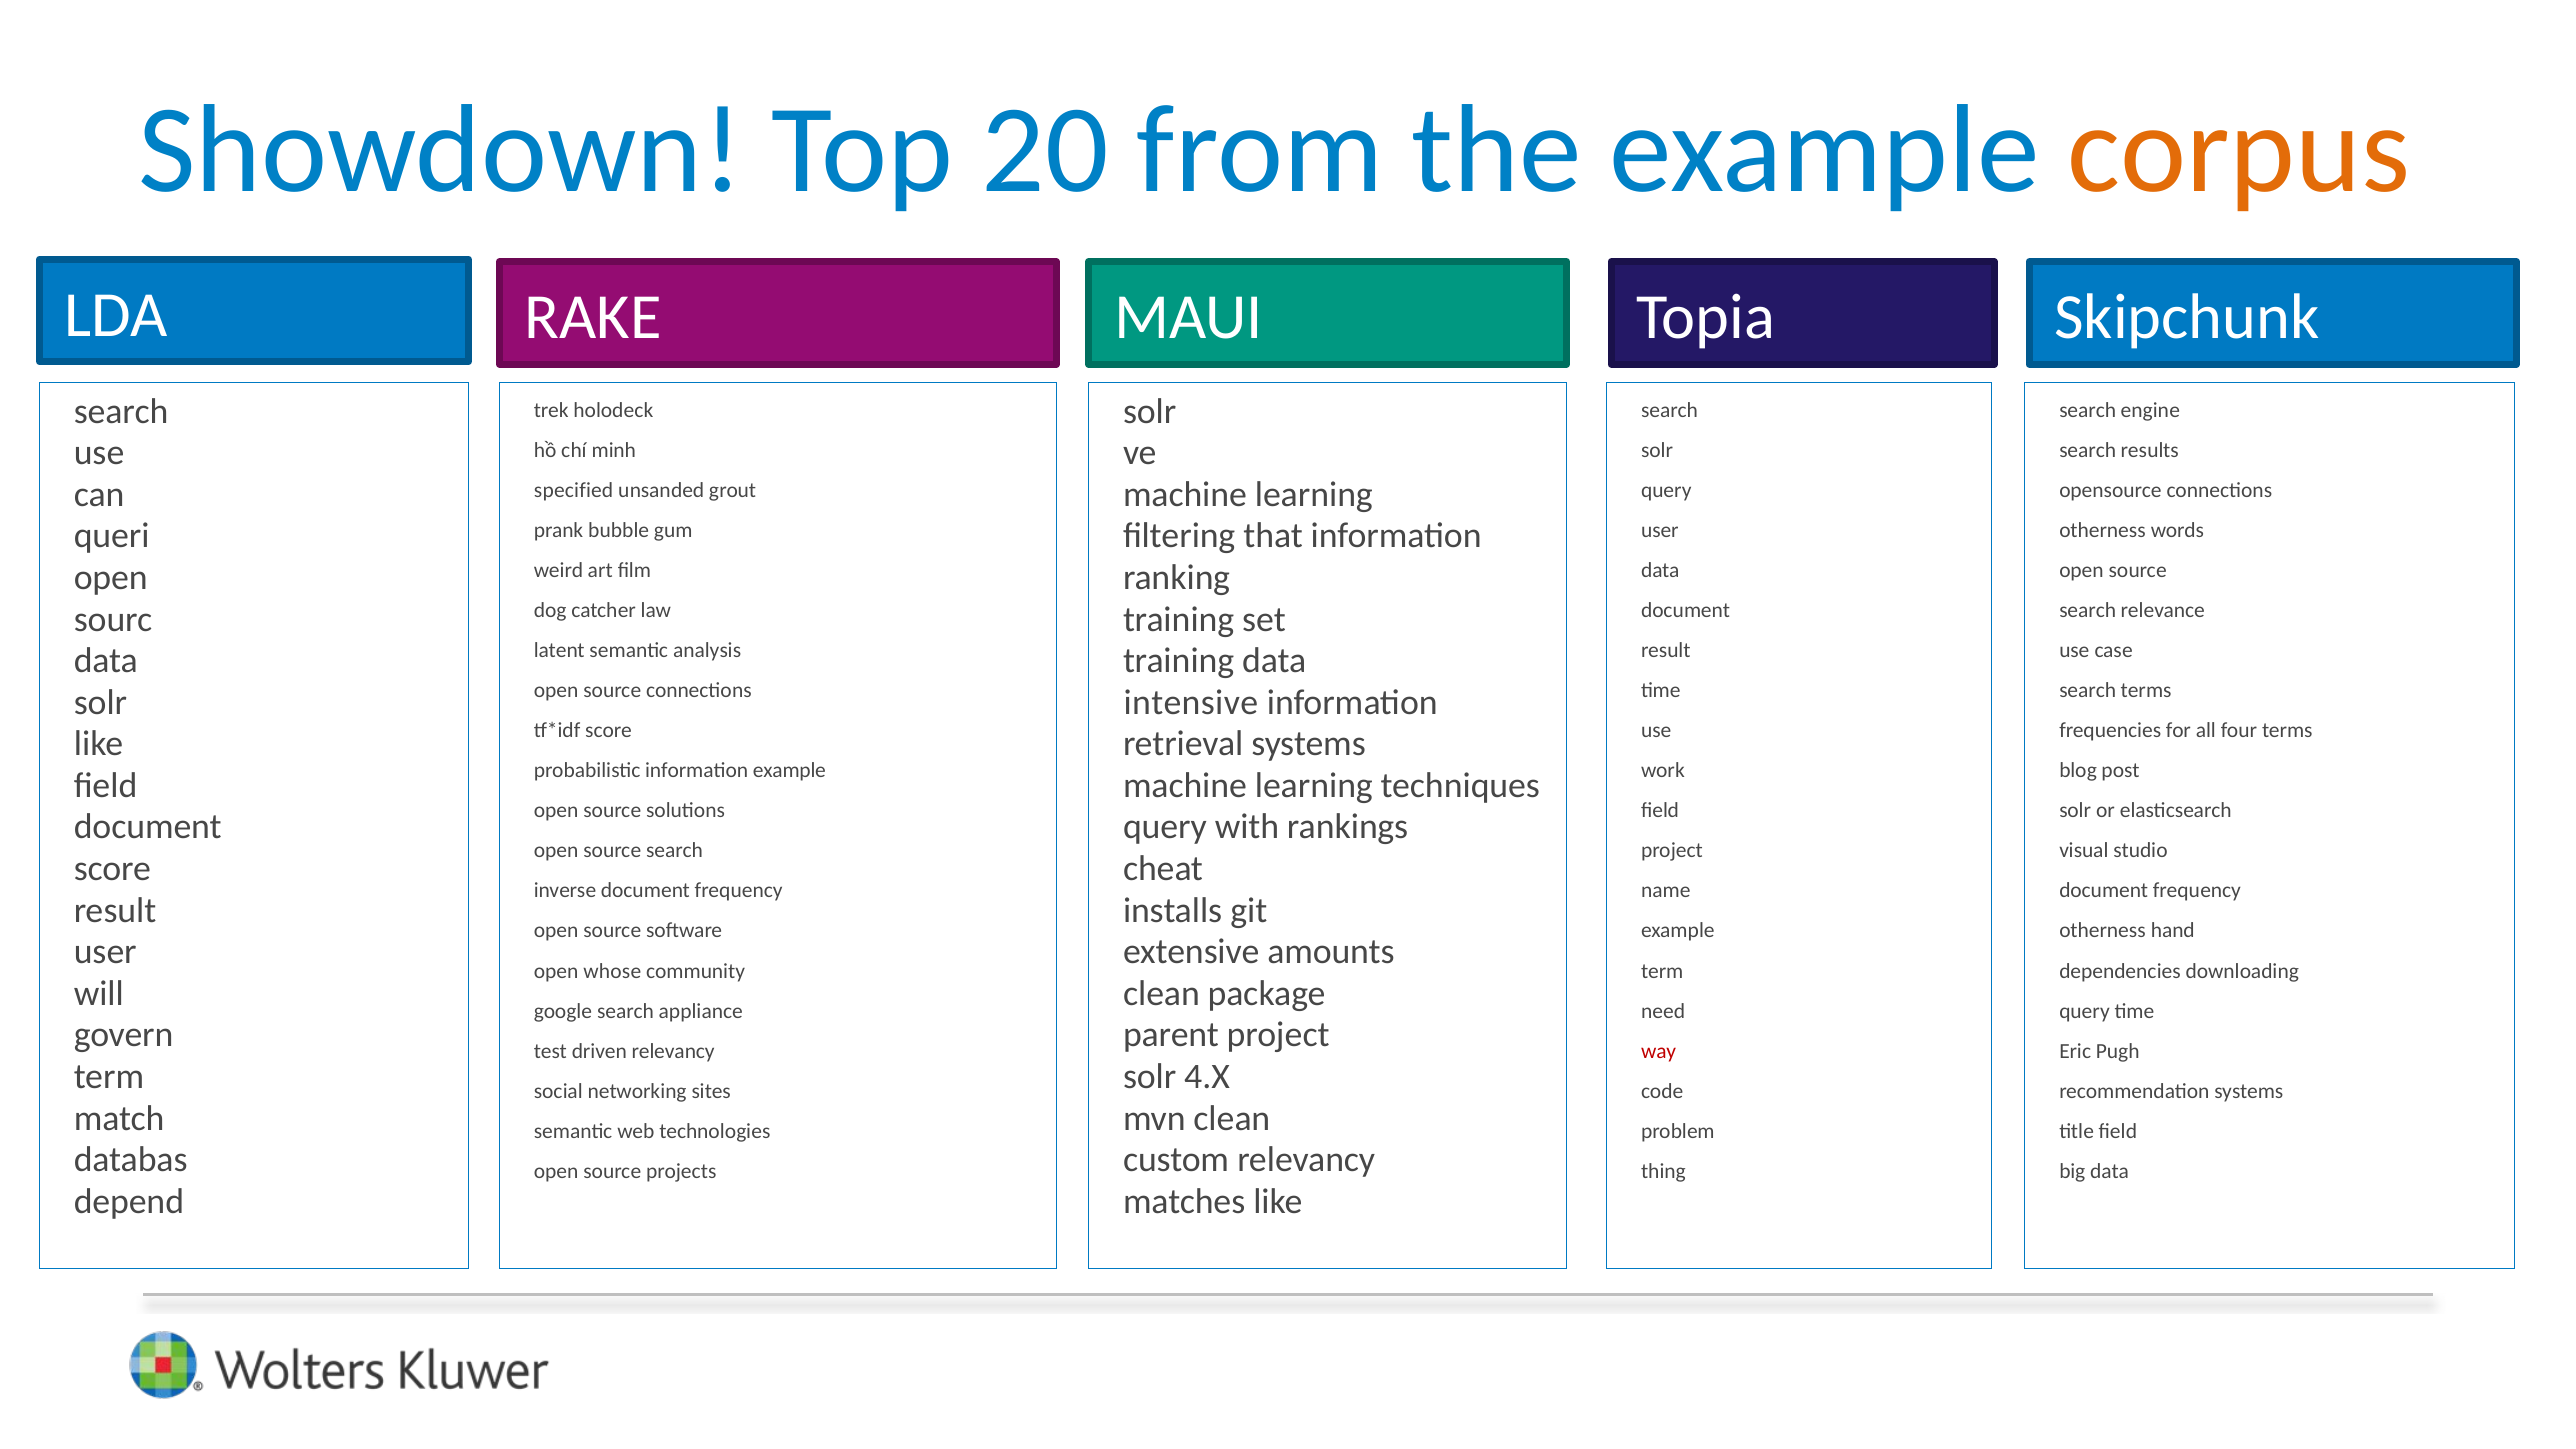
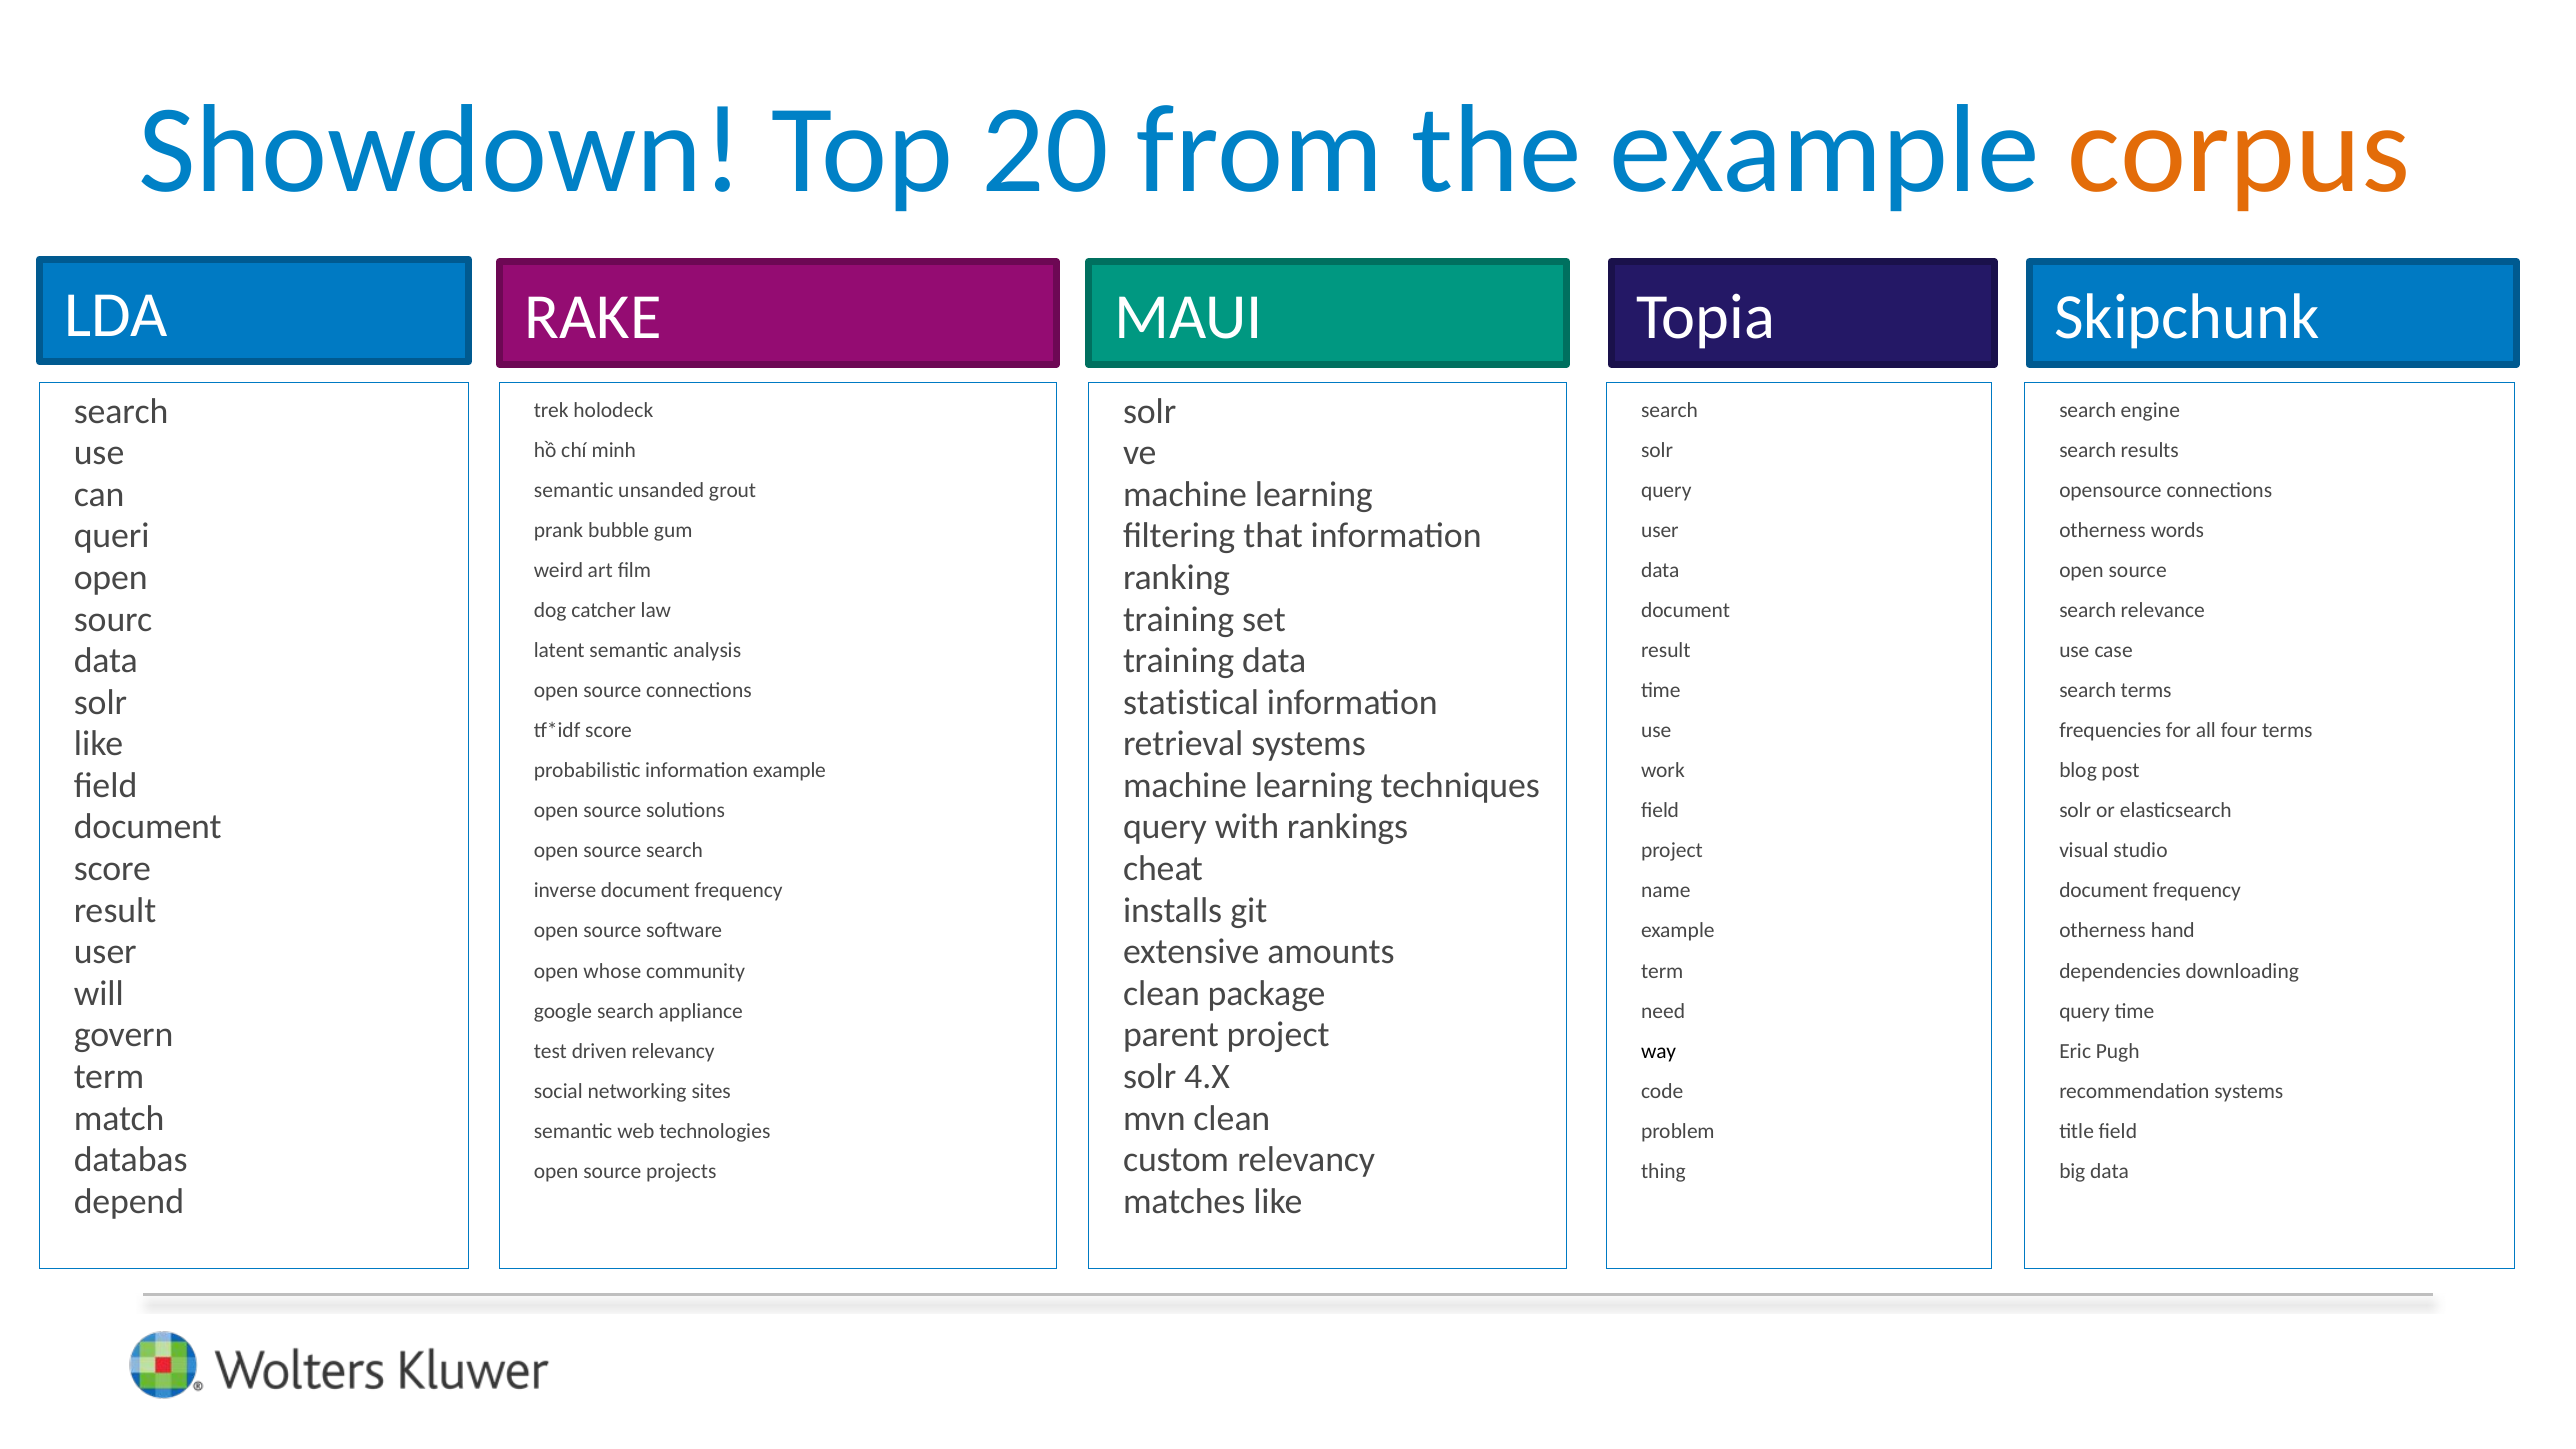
specified: specified -> semantic (574, 490)
intensive: intensive -> statistical (1191, 702)
way colour: red -> black (1659, 1051)
